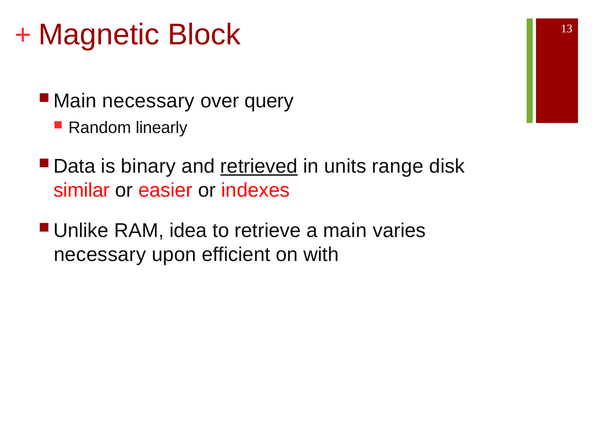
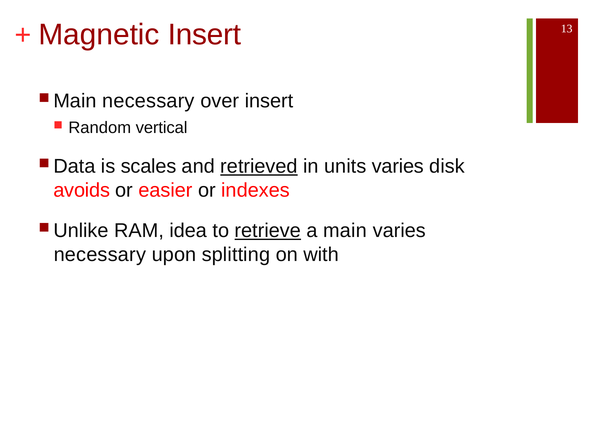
Block: Block -> Insert (204, 35)
over query: query -> insert (269, 101)
linearly: linearly -> vertical (162, 128)
binary: binary -> scales (149, 166)
units range: range -> varies (398, 166)
similar: similar -> avoids (82, 190)
retrieve underline: none -> present (268, 231)
efficient: efficient -> splitting (236, 254)
